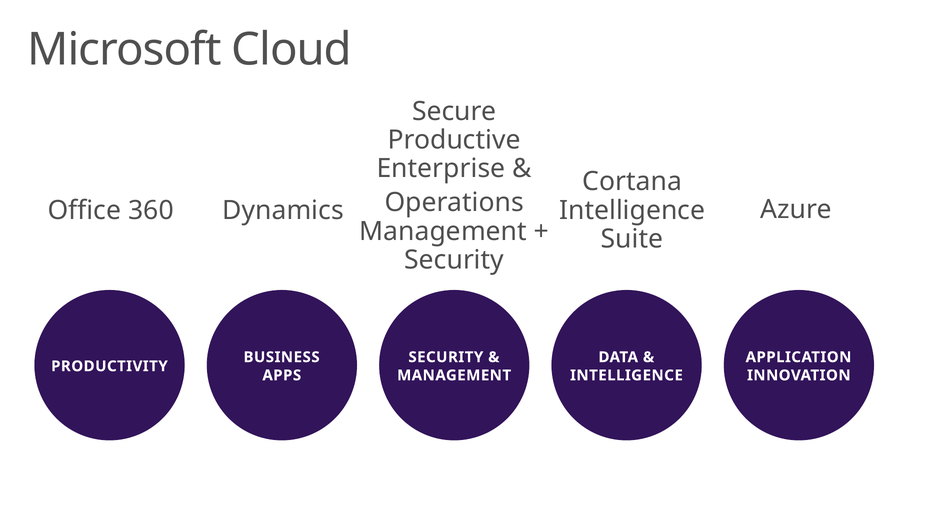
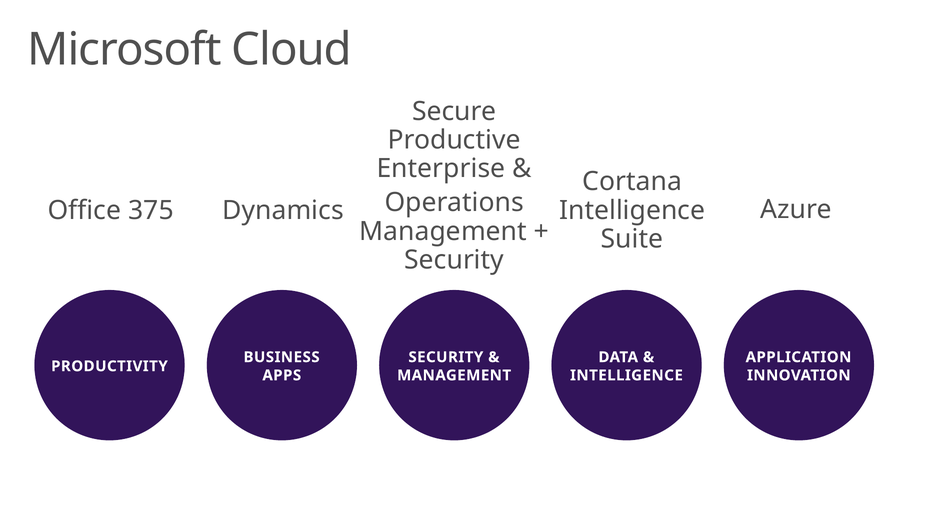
360: 360 -> 375 (151, 210)
